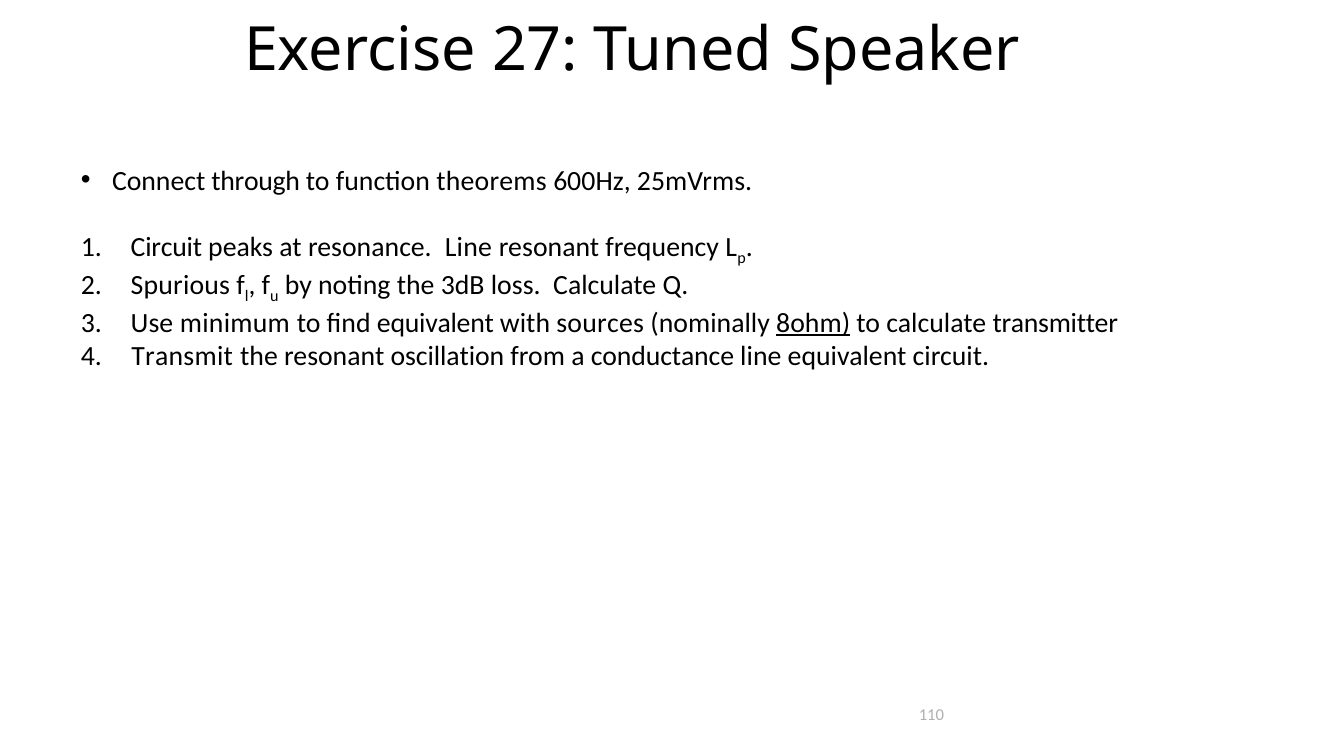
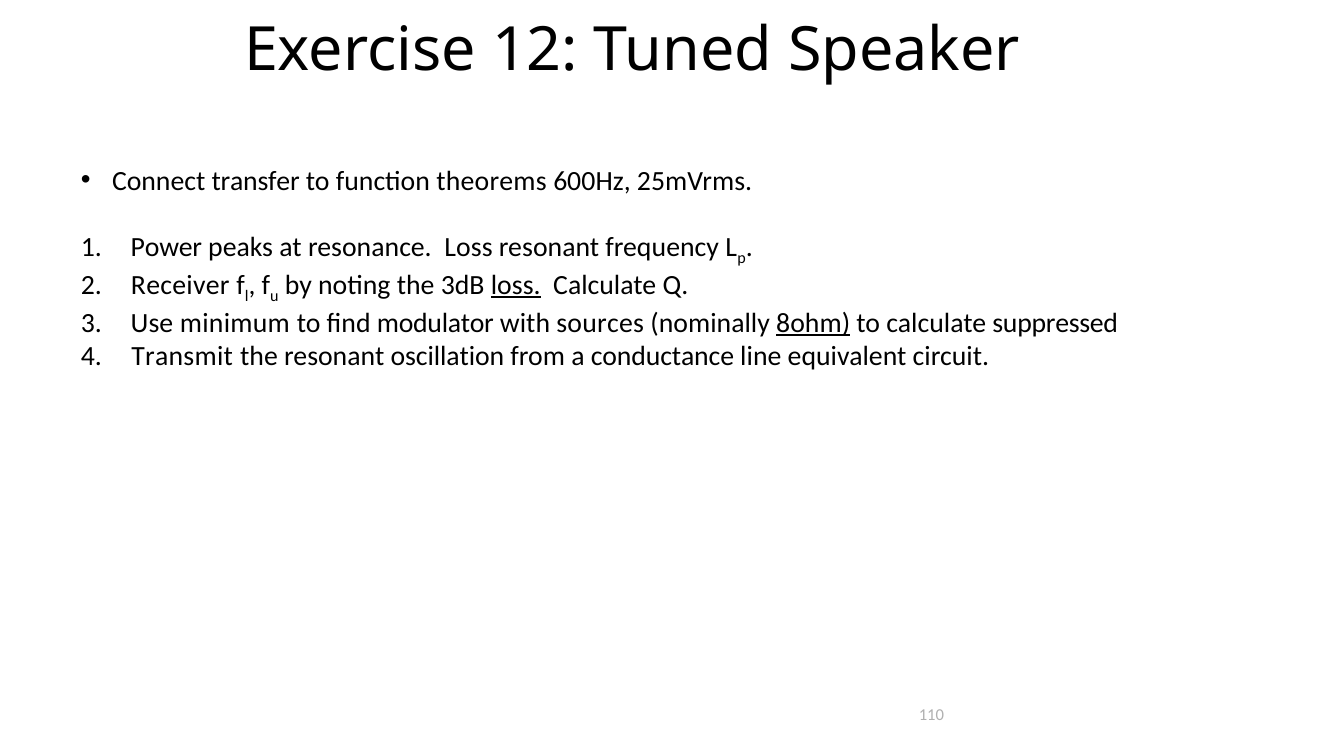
27: 27 -> 12 (535, 50)
through: through -> transfer (256, 181)
Circuit: Circuit -> Power (166, 248)
resonance Line: Line -> Loss (468, 248)
Spurious: Spurious -> Receiver (180, 285)
loss underline: none -> present (516, 285)
find equivalent: equivalent -> modulator (435, 323)
transmitter: transmitter -> suppressed (1055, 323)
